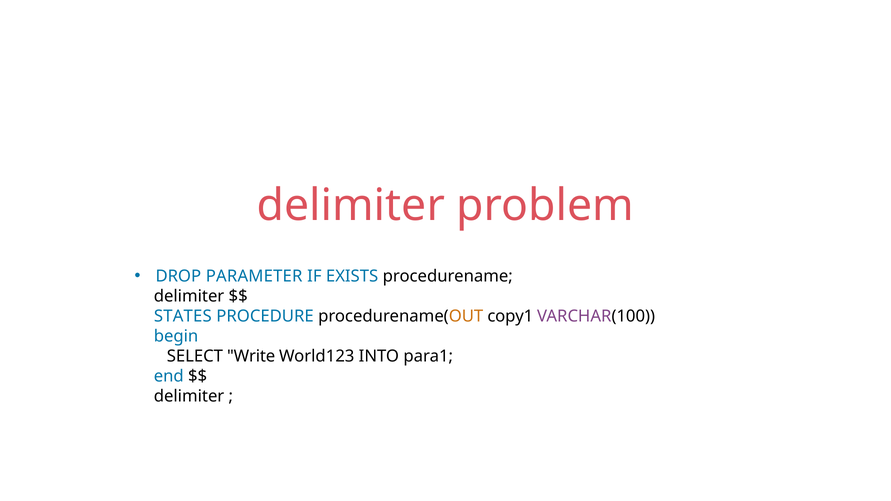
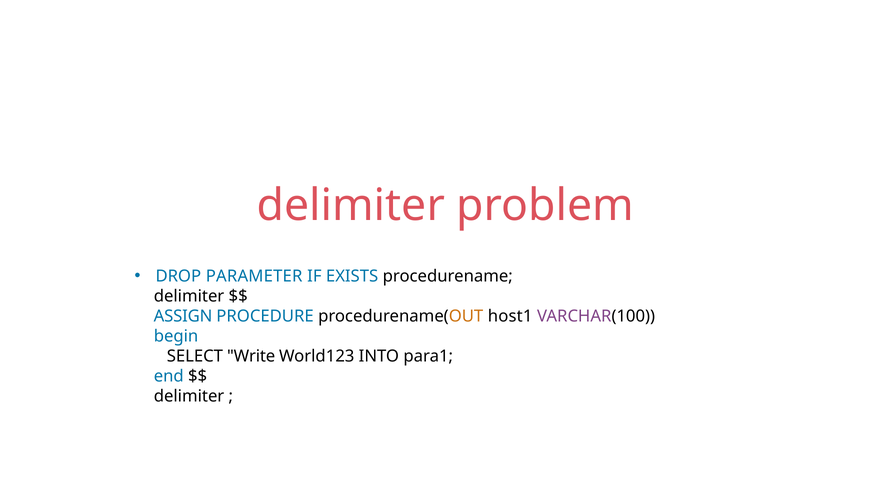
STATES: STATES -> ASSIGN (183, 316)
copy1: copy1 -> host1 (510, 316)
